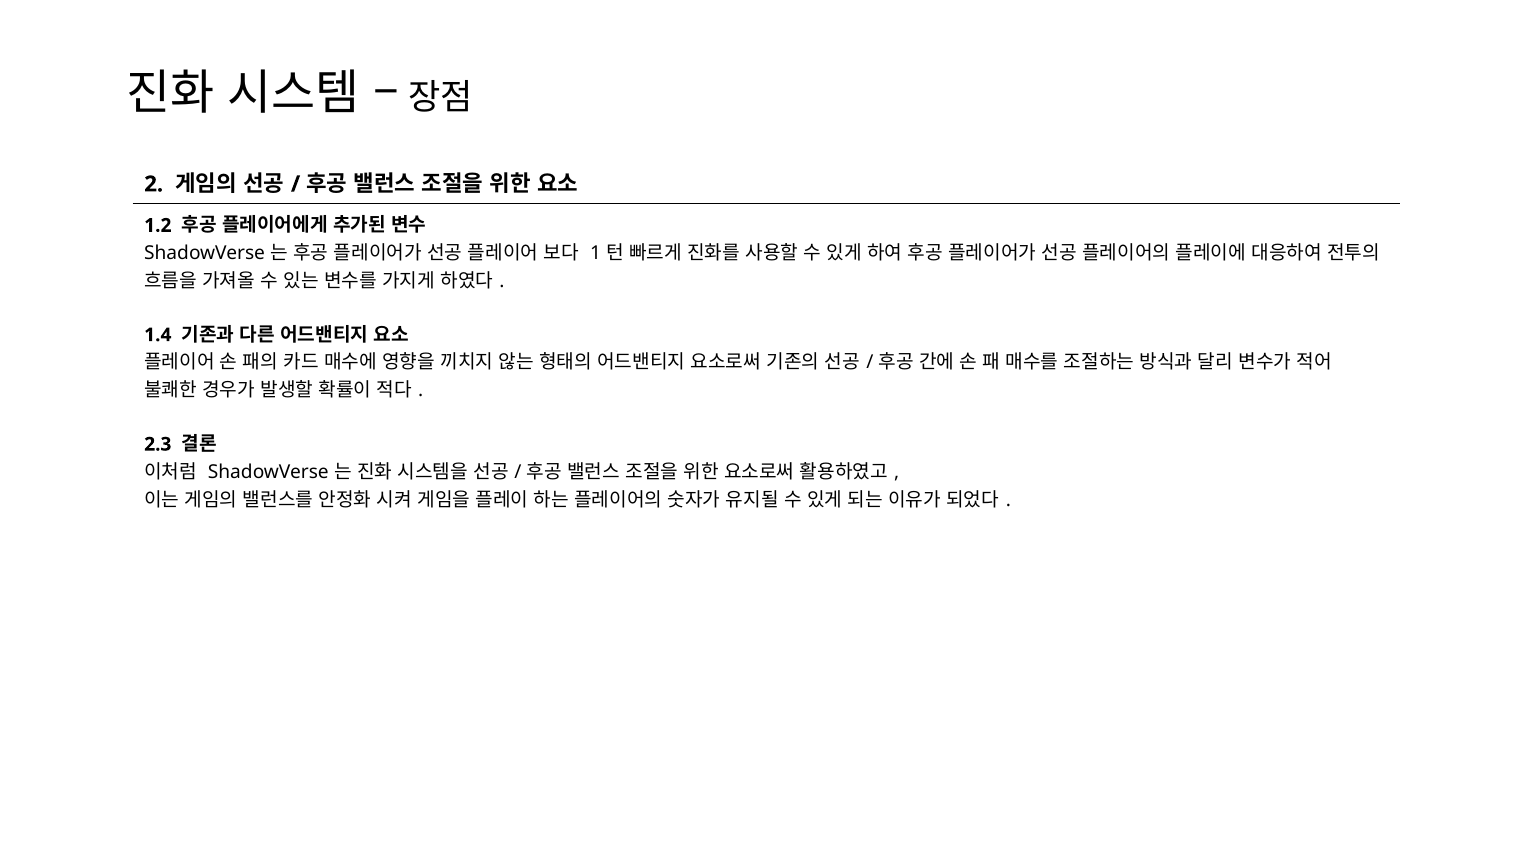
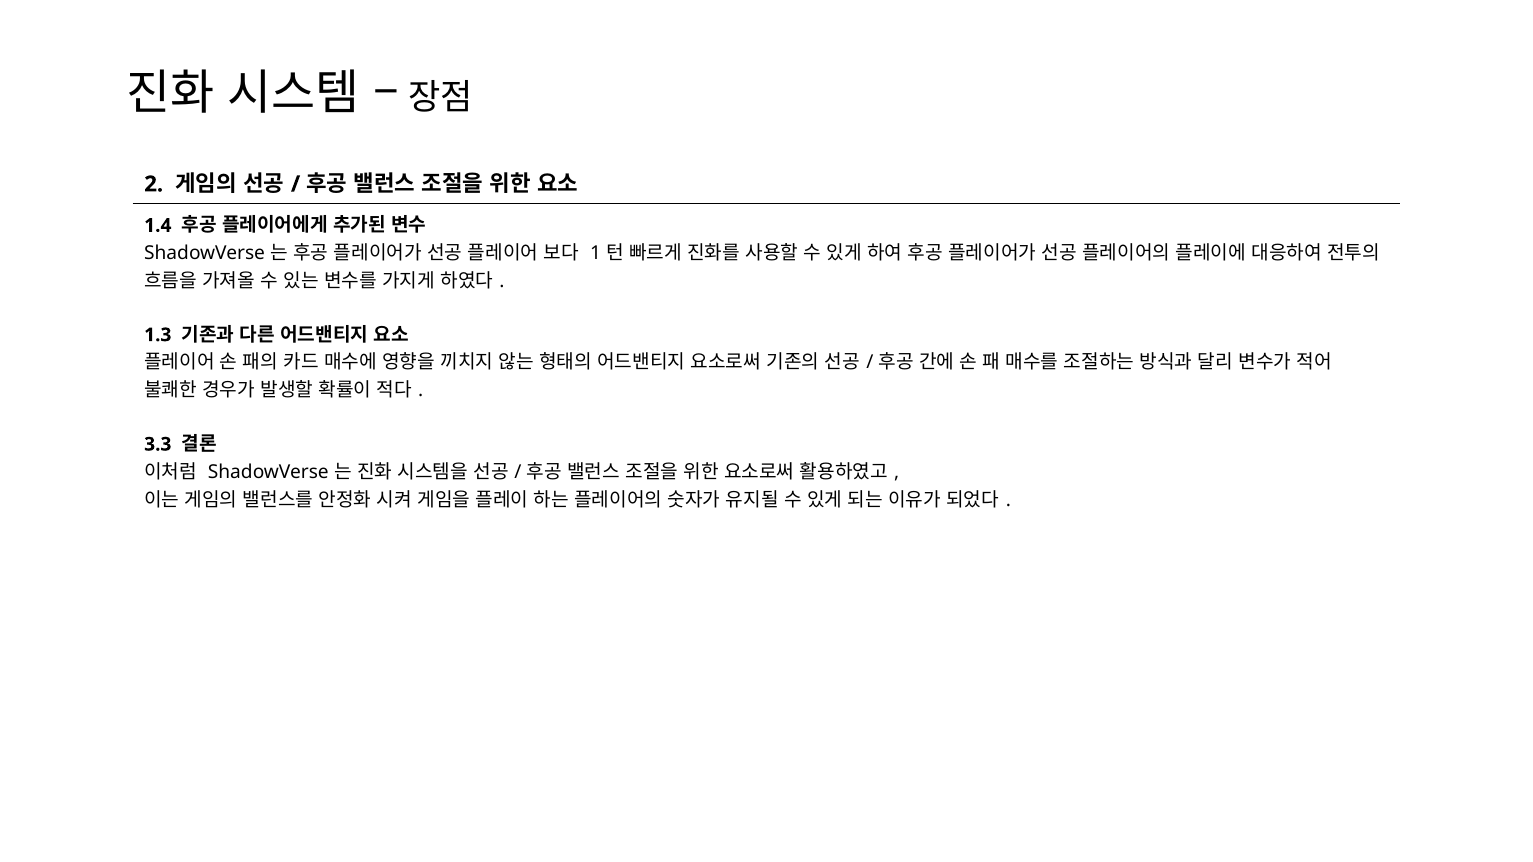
1.2: 1.2 -> 1.4 (158, 226)
1.4: 1.4 -> 1.3 (158, 335)
2.3: 2.3 -> 3.3 (158, 444)
